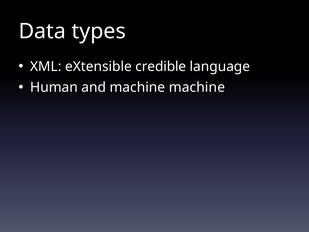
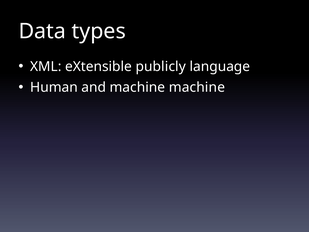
credible: credible -> publicly (161, 66)
